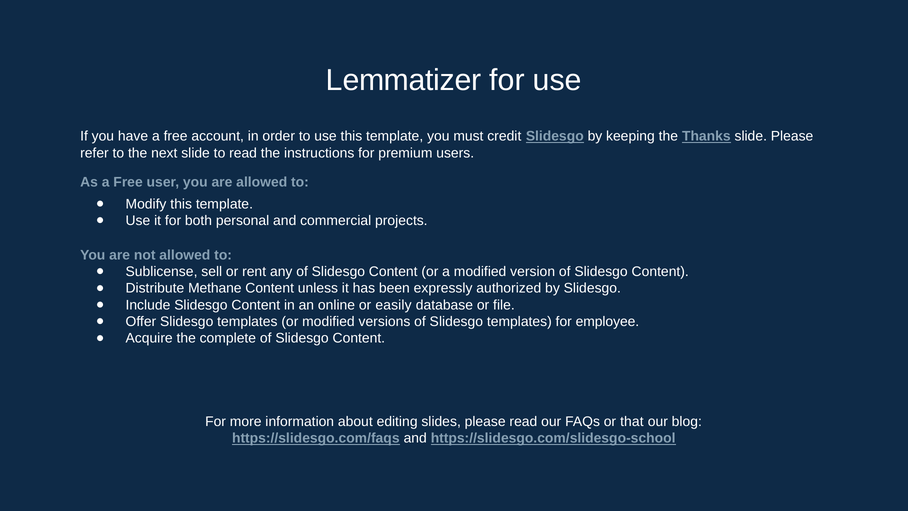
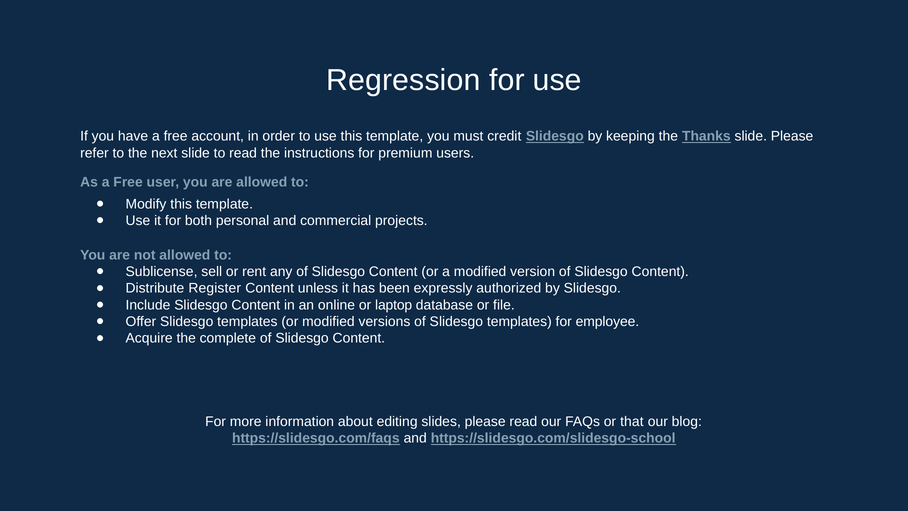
Lemmatizer: Lemmatizer -> Regression (403, 80)
Methane: Methane -> Register (215, 288)
easily: easily -> laptop (394, 305)
